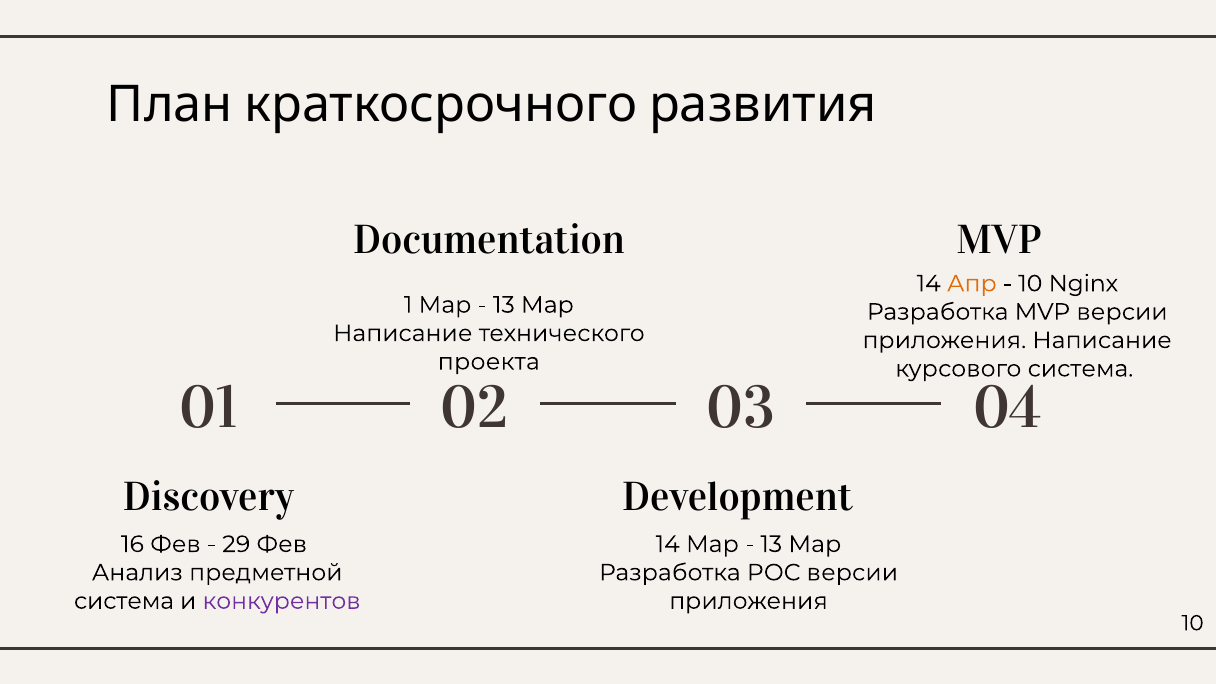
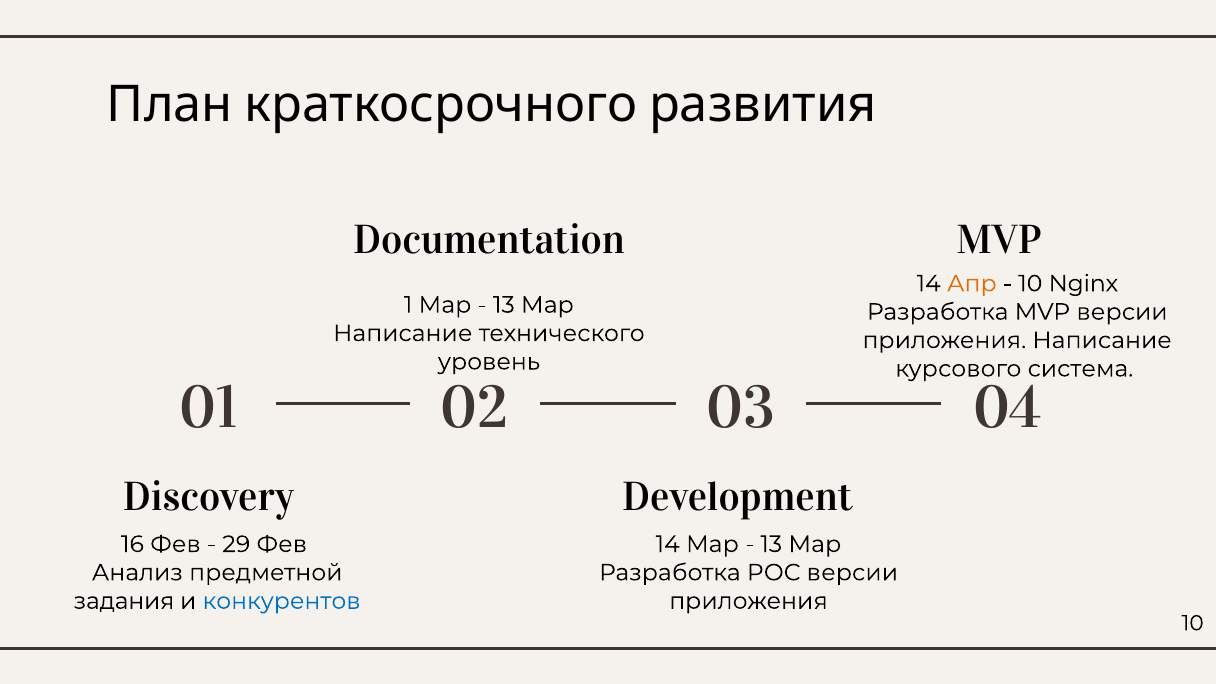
проекта: проекта -> уровень (489, 362)
система: система -> задания (124, 601)
конкурентов colour: purple -> blue (282, 601)
